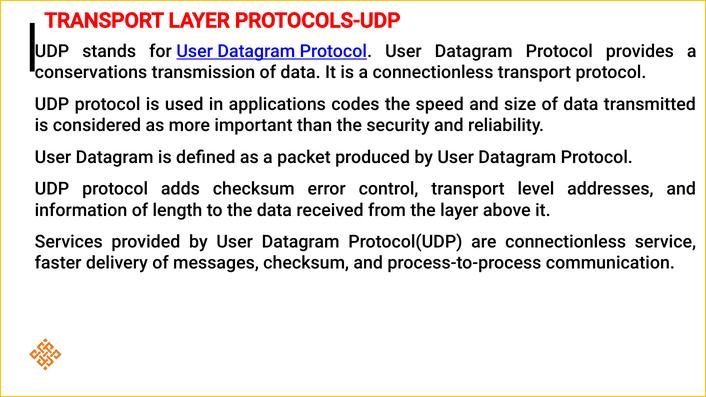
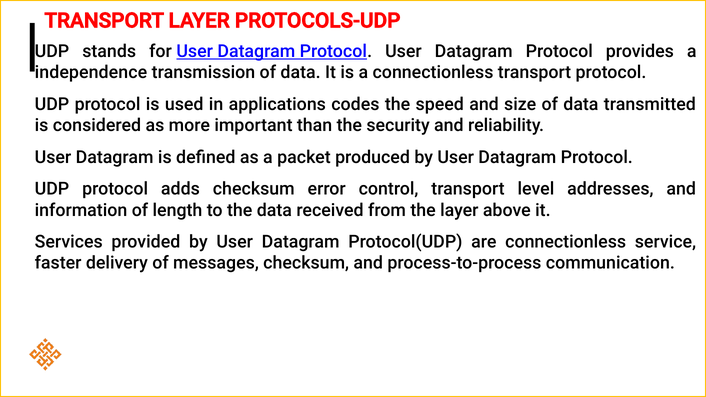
conservations: conservations -> independence (91, 73)
